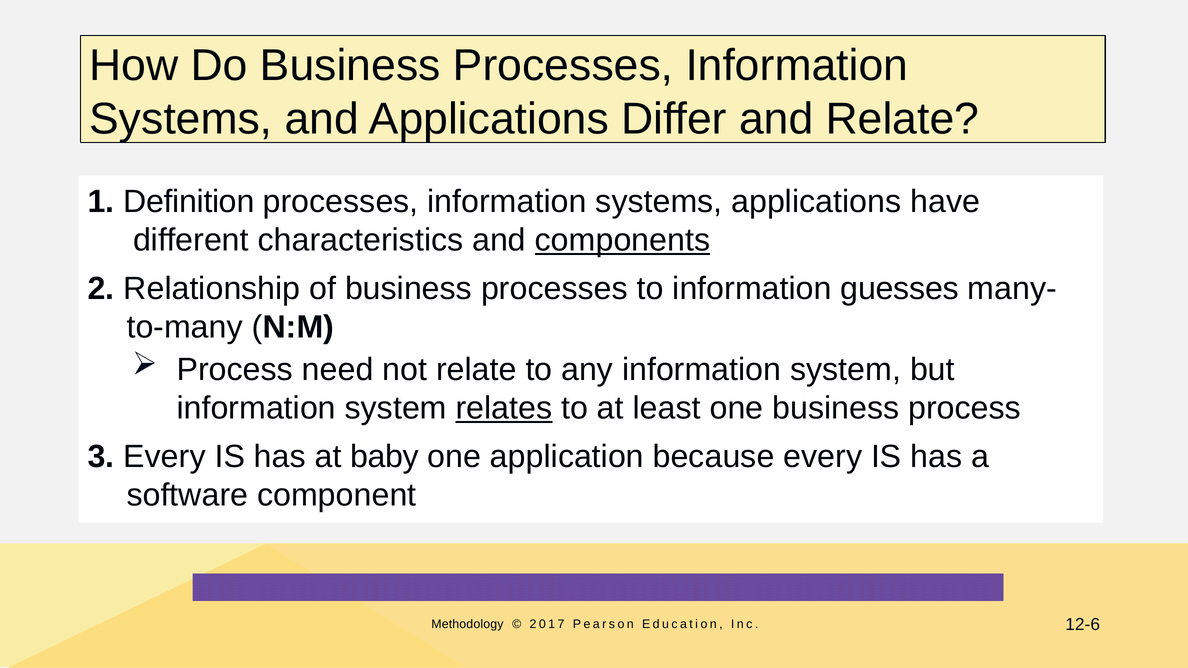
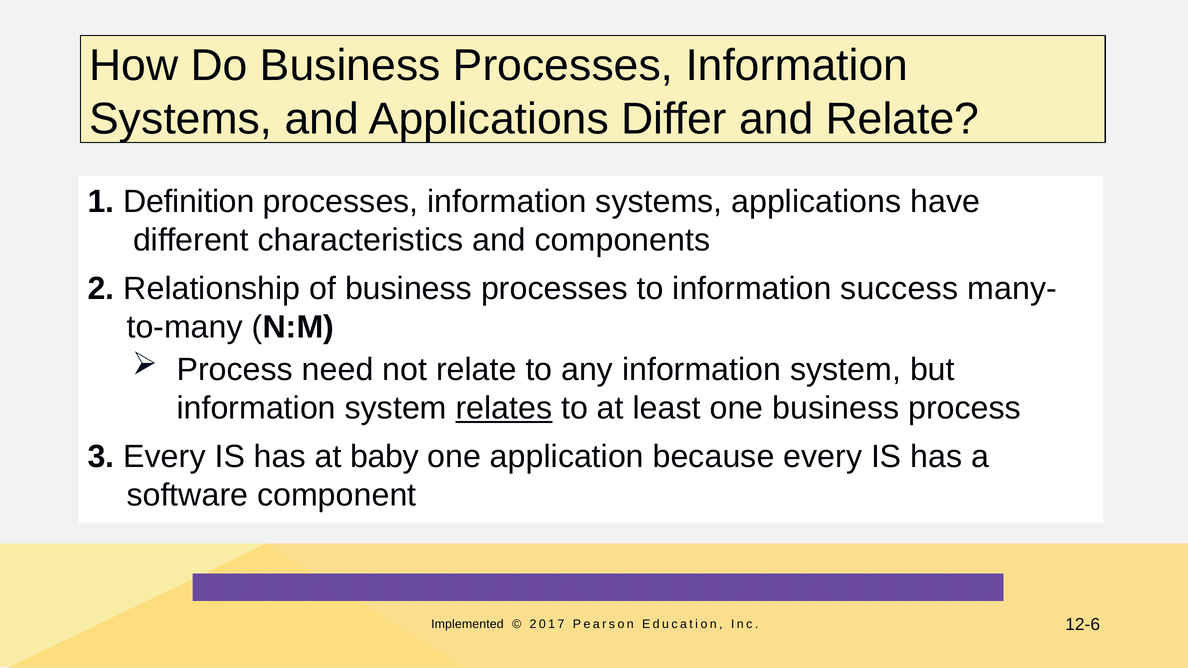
components underline: present -> none (622, 240)
guesses: guesses -> success (899, 289)
Methodology: Methodology -> Implemented (467, 625)
